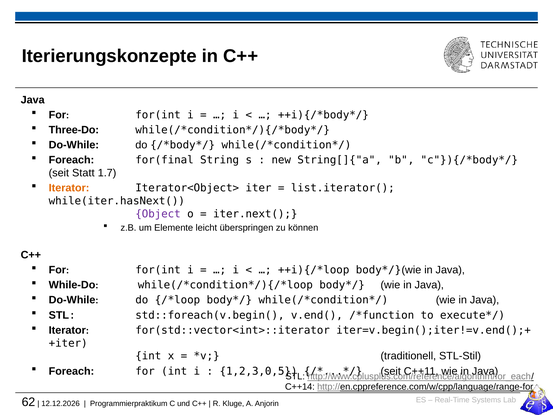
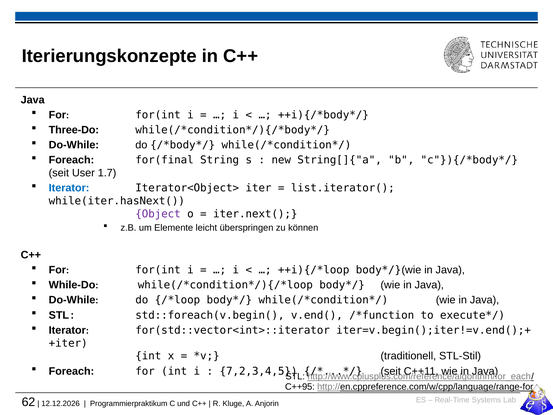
Statt: Statt -> User (83, 173)
Iterator colour: orange -> blue (69, 188)
1,2,3,0,5: 1,2,3,0,5 -> 7,2,3,4,5 (259, 371)
C++14: C++14 -> C++95 (300, 387)
